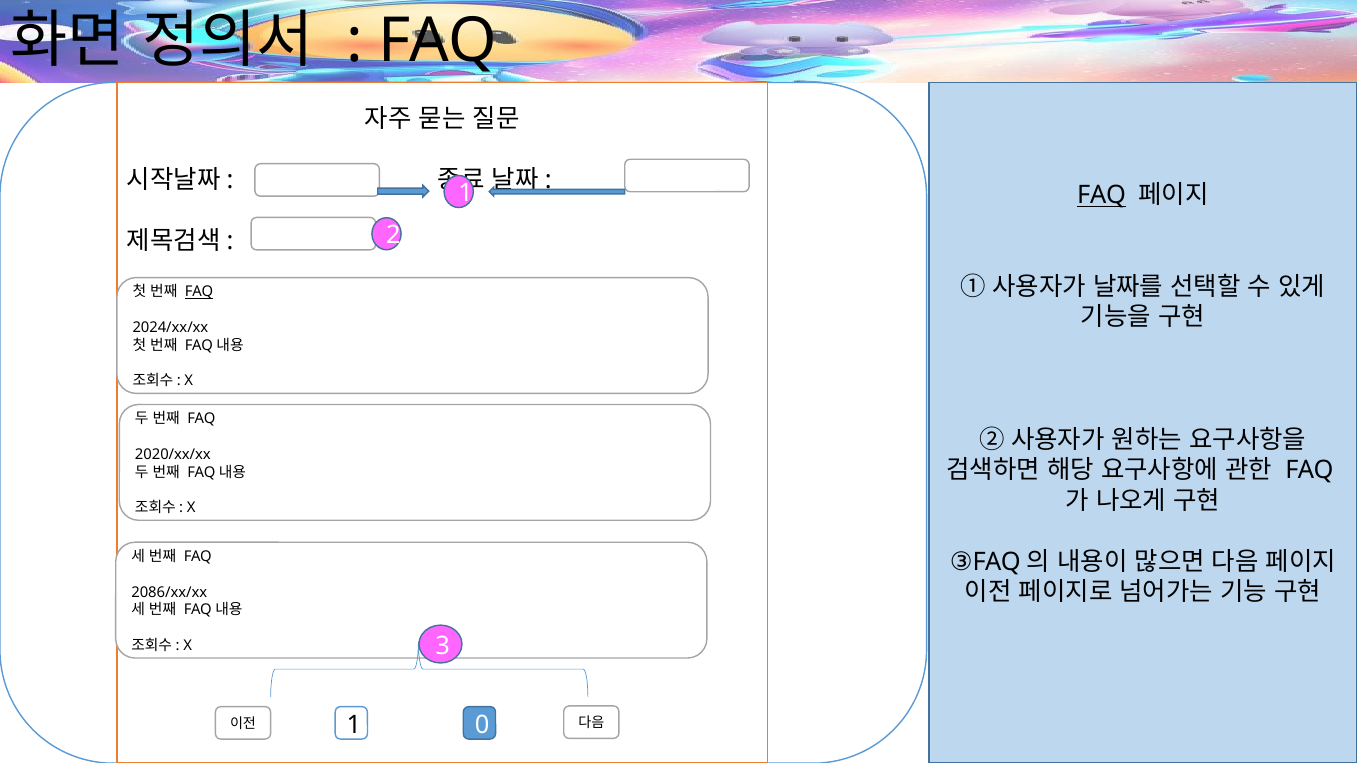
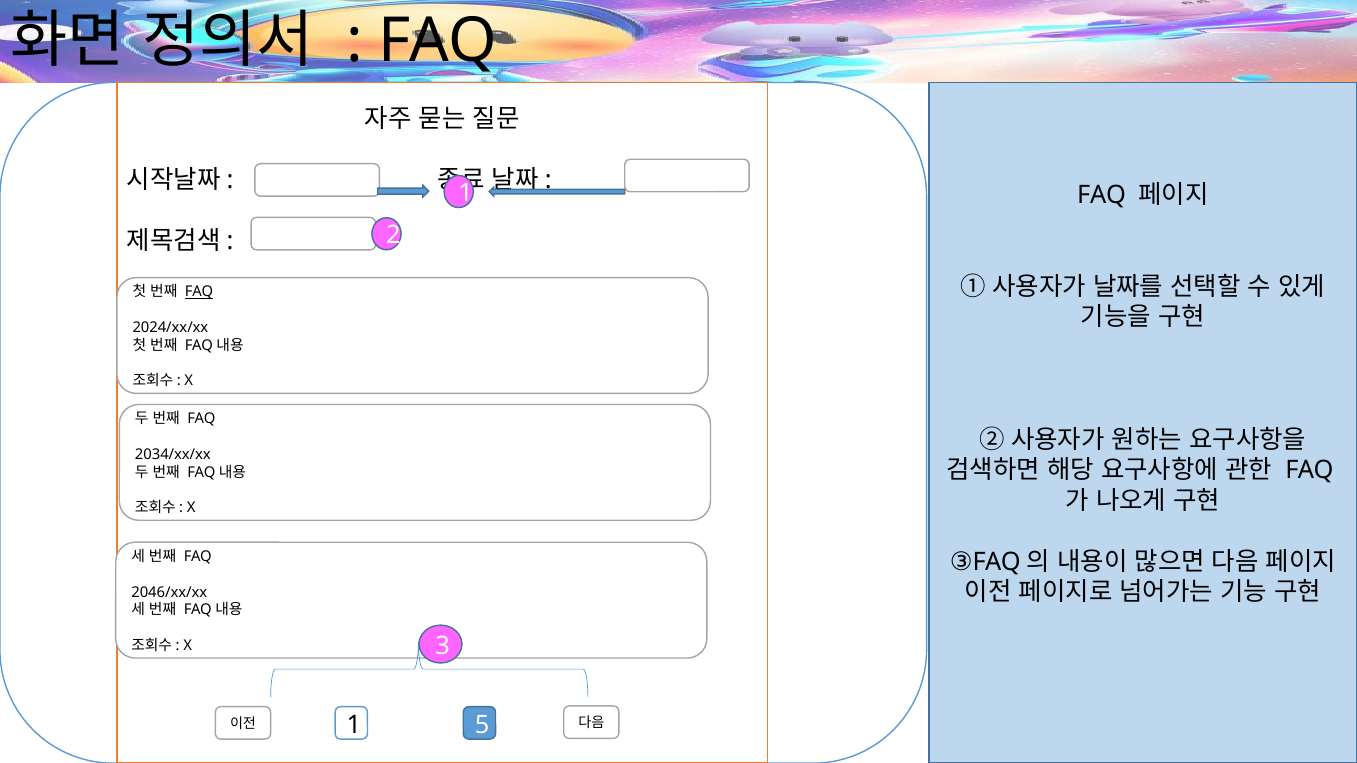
FAQ underline: present -> none (1102, 196)
2020/xx/xx: 2020/xx/xx -> 2034/xx/xx (173, 455)
2086/xx/xx: 2086/xx/xx -> 2046/xx/xx (169, 592)
0: 0 -> 5 (482, 725)
